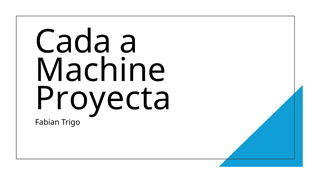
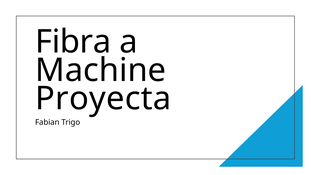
Cada: Cada -> Fibra (73, 42)
